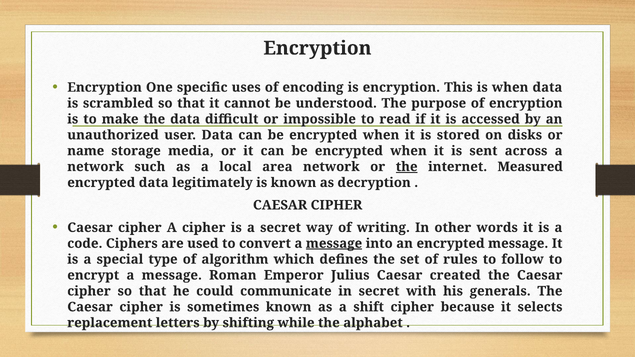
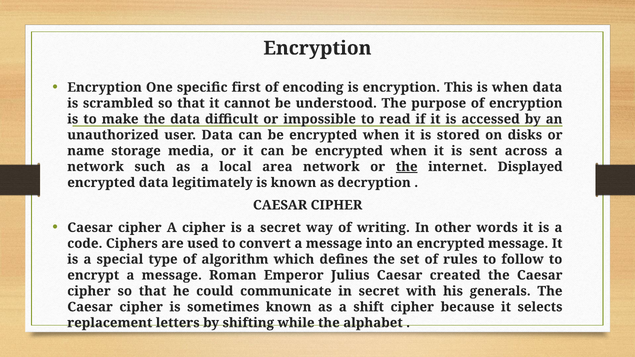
uses: uses -> first (246, 87)
Measured: Measured -> Displayed (530, 167)
message underline: present -> none (334, 244)
